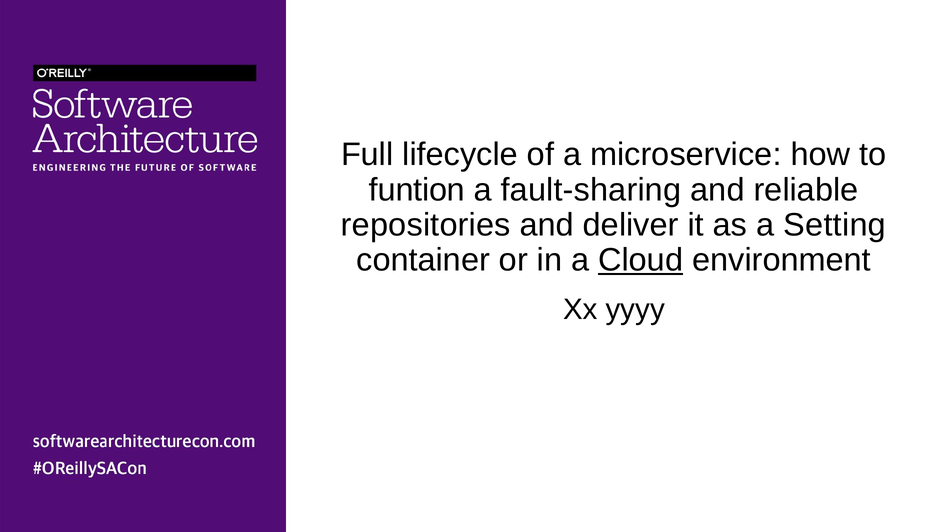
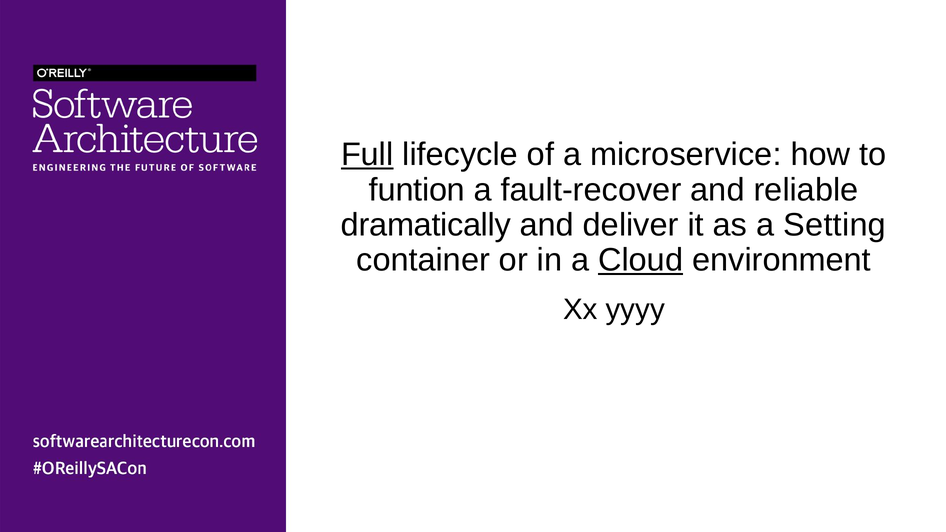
Full underline: none -> present (367, 155)
fault-sharing: fault-sharing -> fault-recover (591, 190)
repositories: repositories -> dramatically (426, 225)
